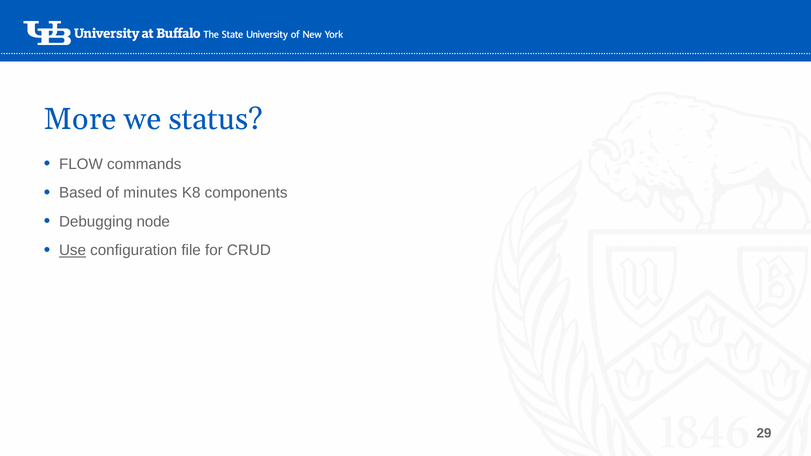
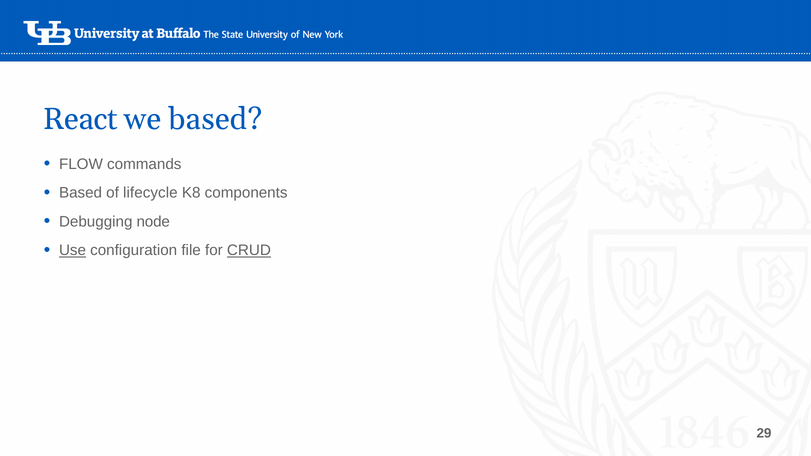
More: More -> React (80, 119)
we status: status -> based (215, 119)
minutes: minutes -> lifecycle (150, 193)
CRUD underline: none -> present (249, 250)
